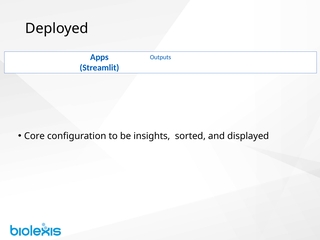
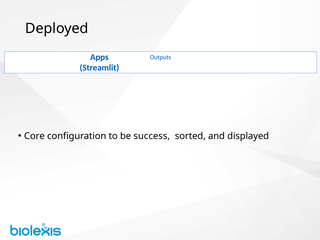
insights: insights -> success (152, 136)
